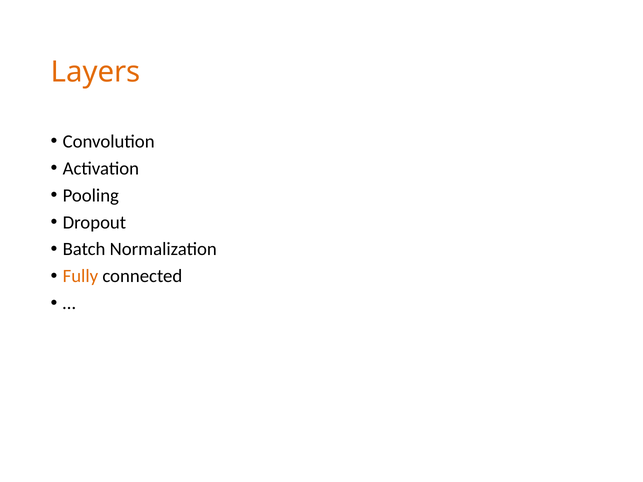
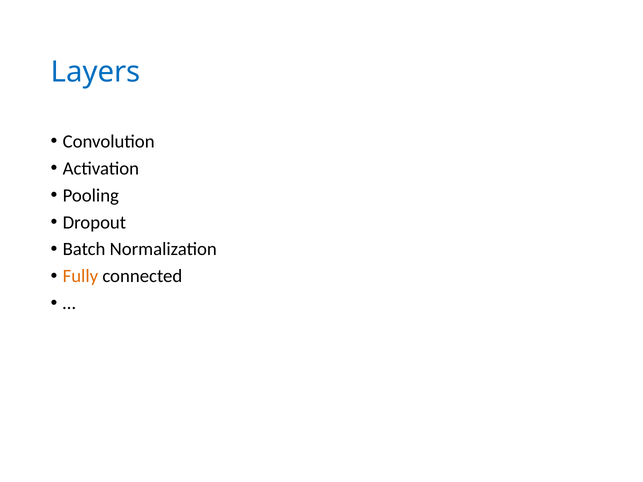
Layers colour: orange -> blue (96, 72)
